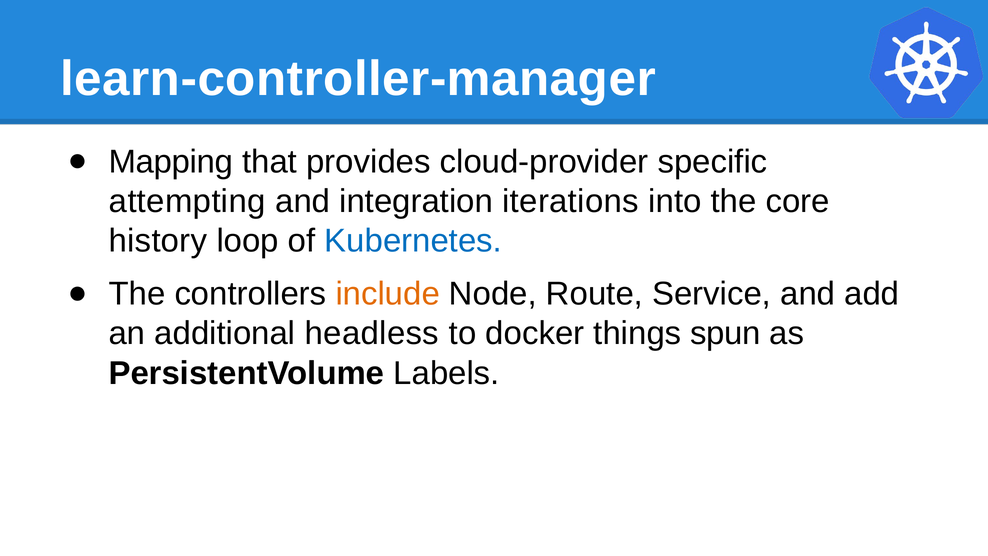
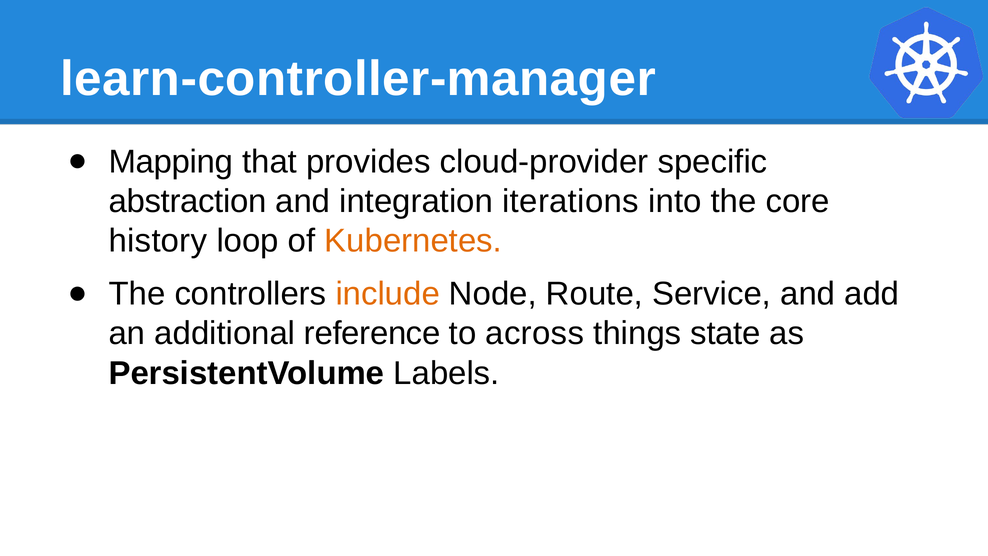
attempting: attempting -> abstraction (188, 201)
Kubernetes colour: blue -> orange (413, 241)
headless: headless -> reference (372, 333)
docker: docker -> across (535, 333)
spun: spun -> state (725, 333)
